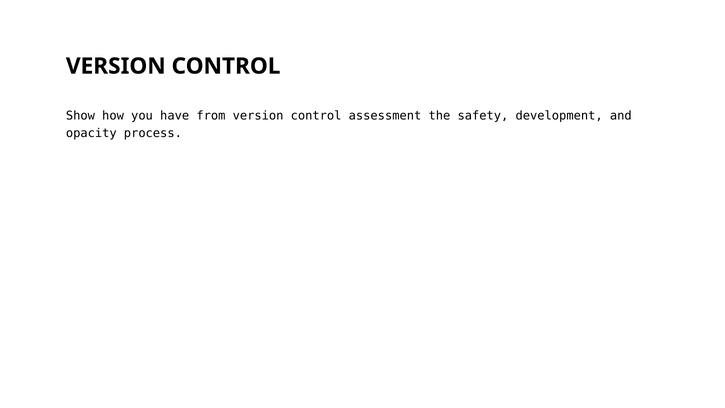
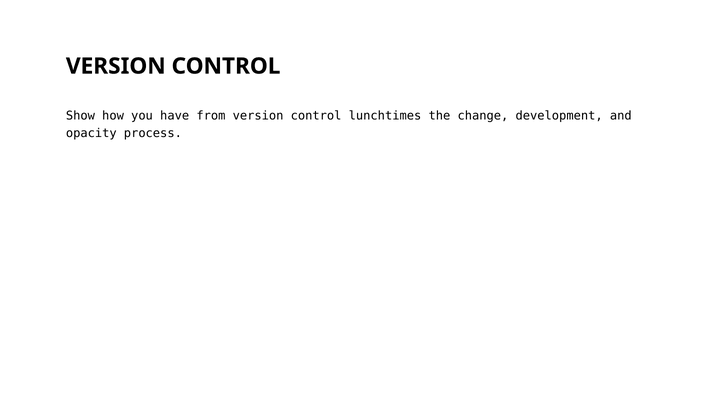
assessment: assessment -> lunchtimes (385, 116)
safety: safety -> change (483, 116)
